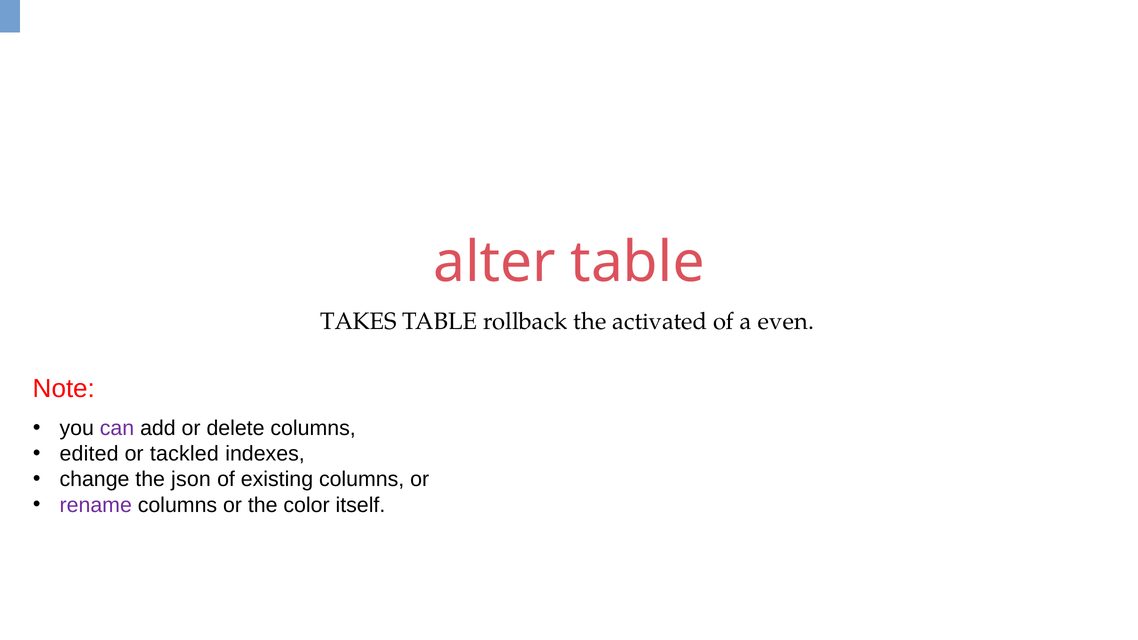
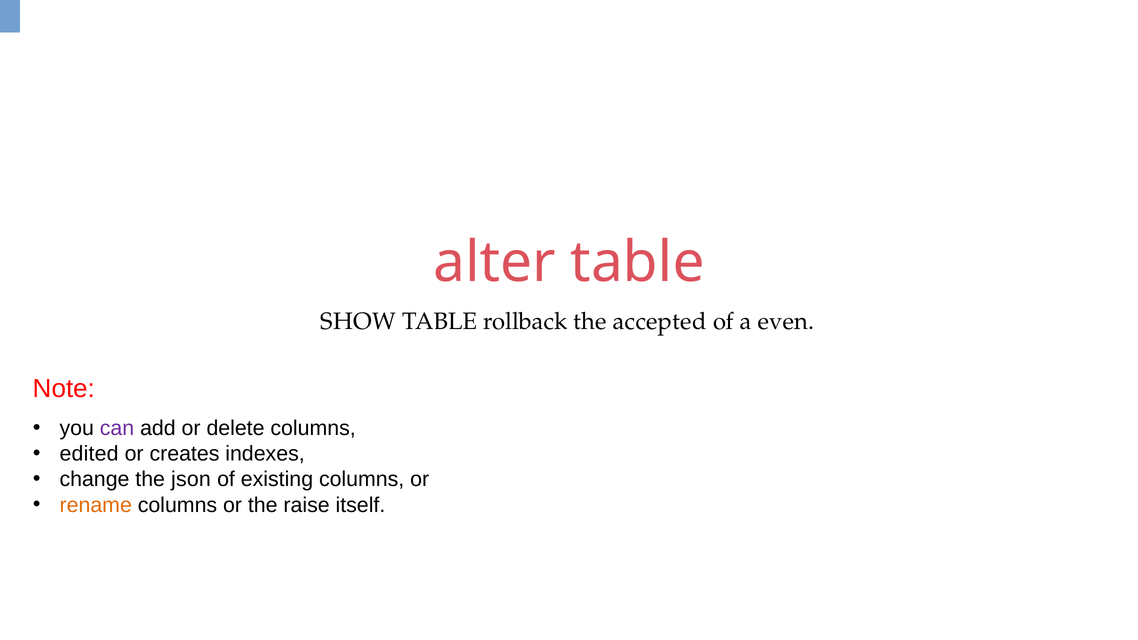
TAKES: TAKES -> SHOW (358, 321)
activated: activated -> accepted (660, 321)
tackled: tackled -> creates (184, 454)
rename colour: purple -> orange (96, 505)
color: color -> raise (307, 505)
